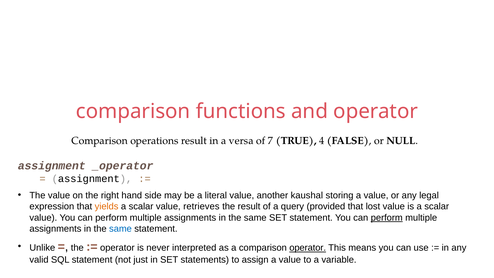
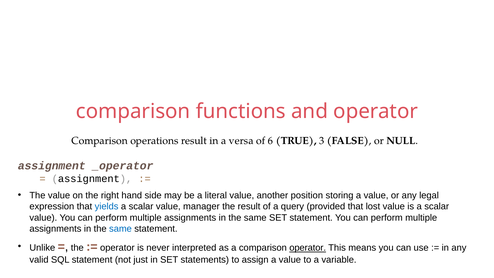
7: 7 -> 6 (270, 141)
4: 4 -> 3 (322, 141)
kaushal: kaushal -> position (307, 195)
yields colour: orange -> blue (107, 206)
retrieves: retrieves -> manager (201, 206)
perform underline: present -> none (387, 218)
